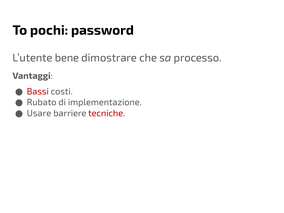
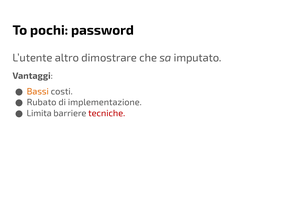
bene: bene -> altro (67, 58)
processo: processo -> imputato (198, 58)
Bassi colour: red -> orange (38, 91)
Usare: Usare -> Limita (39, 113)
